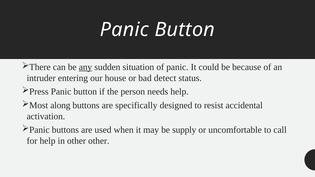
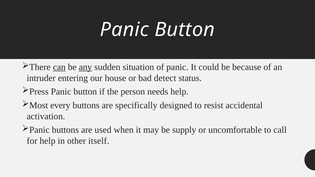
can underline: none -> present (59, 67)
along: along -> every (60, 105)
other other: other -> itself (99, 141)
